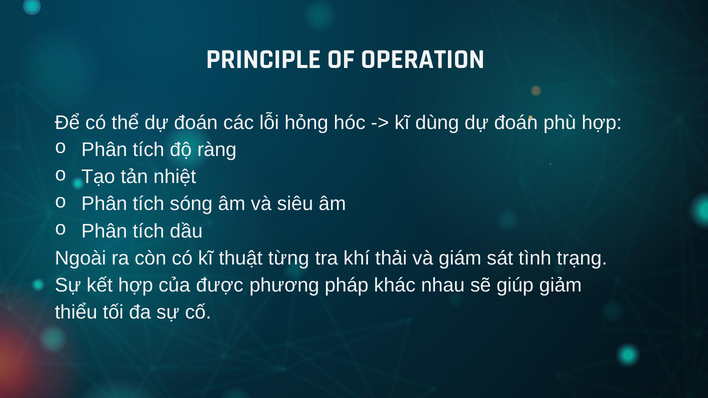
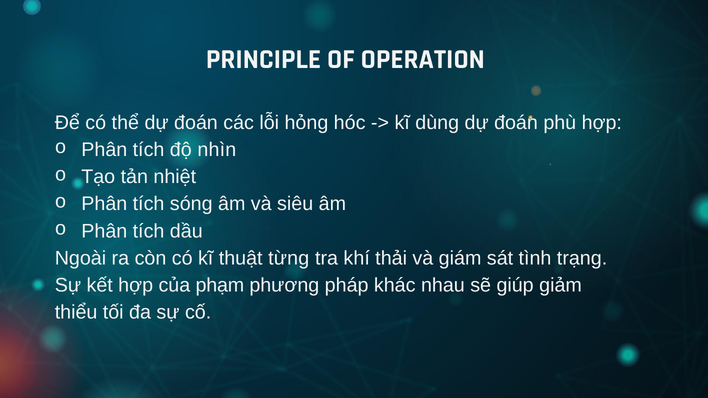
ràng: ràng -> nhìn (217, 150)
được: được -> phạm (220, 286)
